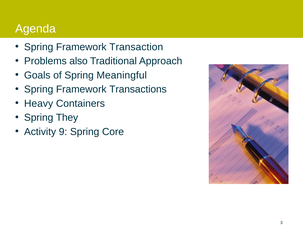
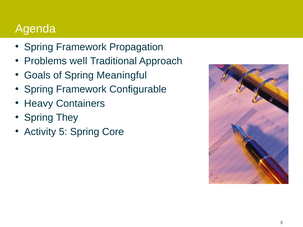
Transaction: Transaction -> Propagation (136, 47)
also: also -> well (78, 61)
Transactions: Transactions -> Configurable (138, 89)
9: 9 -> 5 (63, 132)
